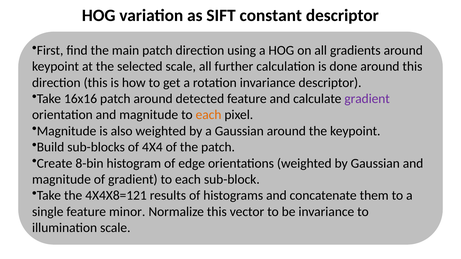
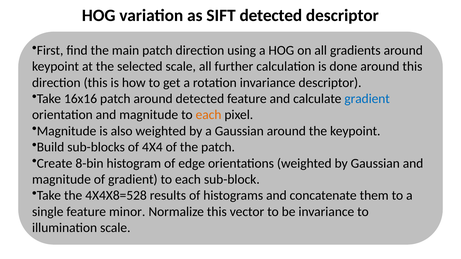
SIFT constant: constant -> detected (271, 16)
gradient colour: purple -> blue (367, 99)
4X4X8=121: 4X4X8=121 -> 4X4X8=528 (116, 196)
